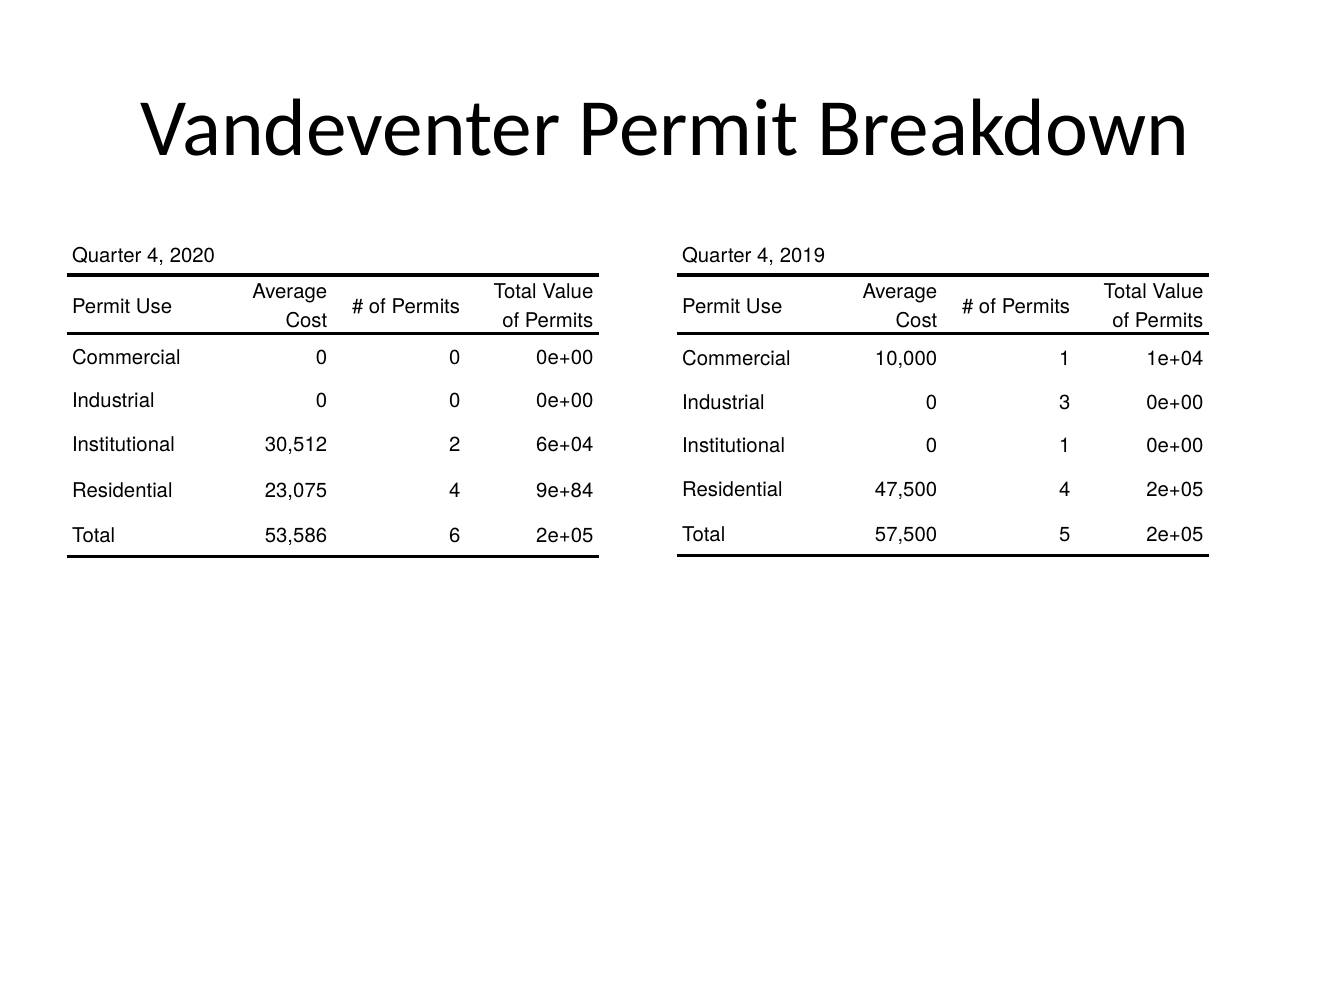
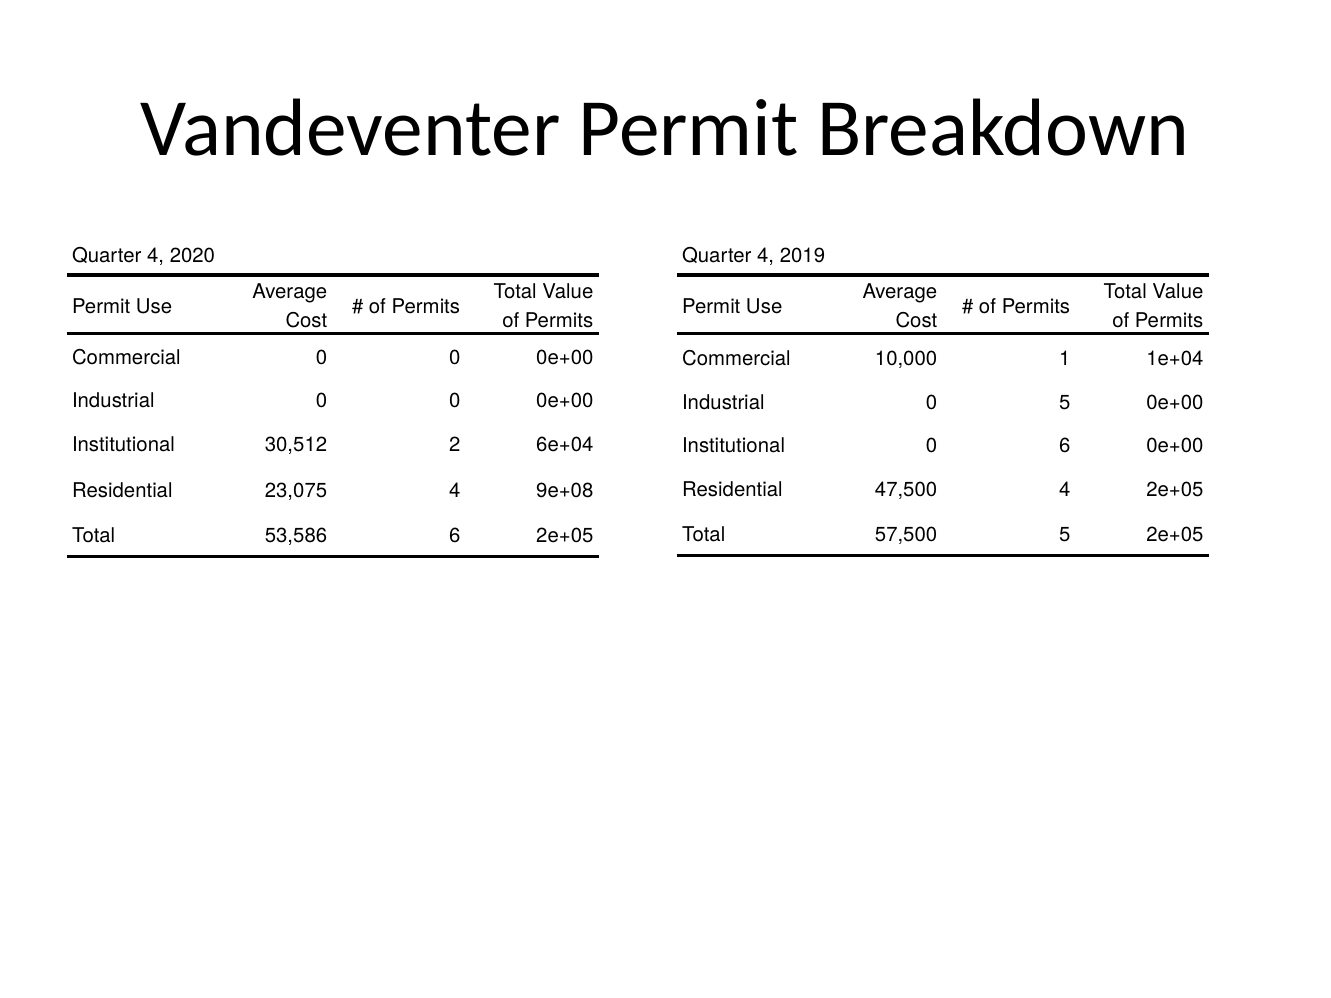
0 3: 3 -> 5 (1065, 403)
0 1: 1 -> 6 (1065, 446)
9e+84: 9e+84 -> 9e+08 (565, 490)
